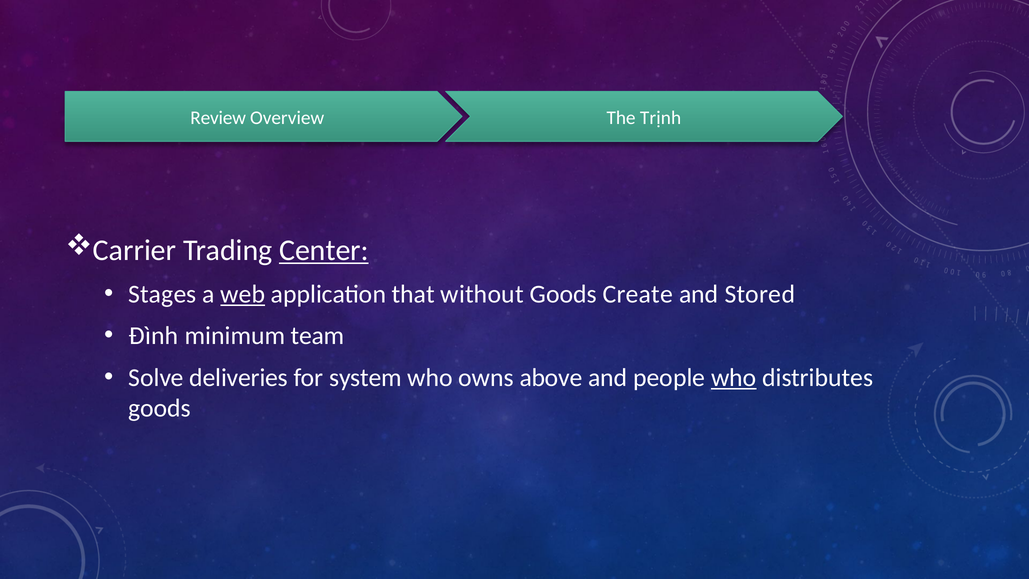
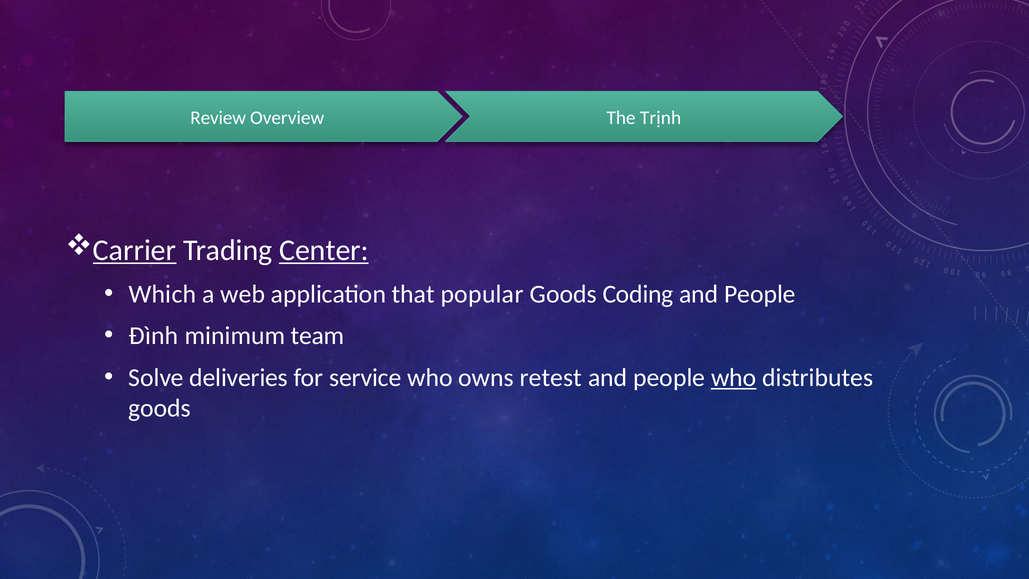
Carrier underline: none -> present (135, 250)
Stages: Stages -> Which (162, 294)
web underline: present -> none (243, 294)
without: without -> popular (482, 294)
Create: Create -> Coding (638, 294)
Stored: Stored -> People (760, 294)
system: system -> service (365, 377)
above: above -> retest (551, 377)
